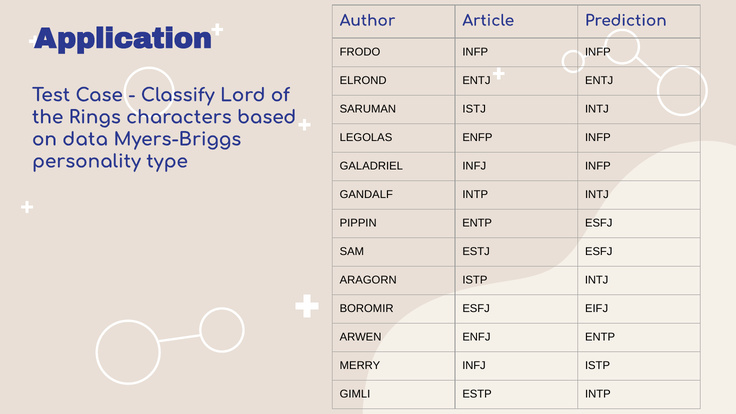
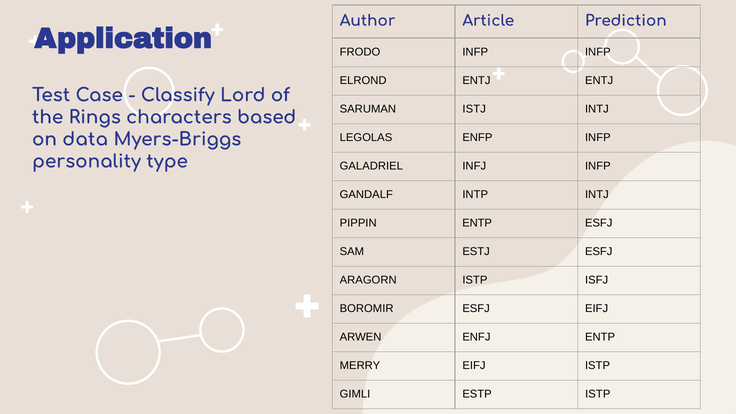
ISTP INTJ: INTJ -> ISFJ (597, 280)
MERRY INFJ: INFJ -> EIFJ (474, 366)
ESTP INTP: INTP -> ISTP (598, 394)
